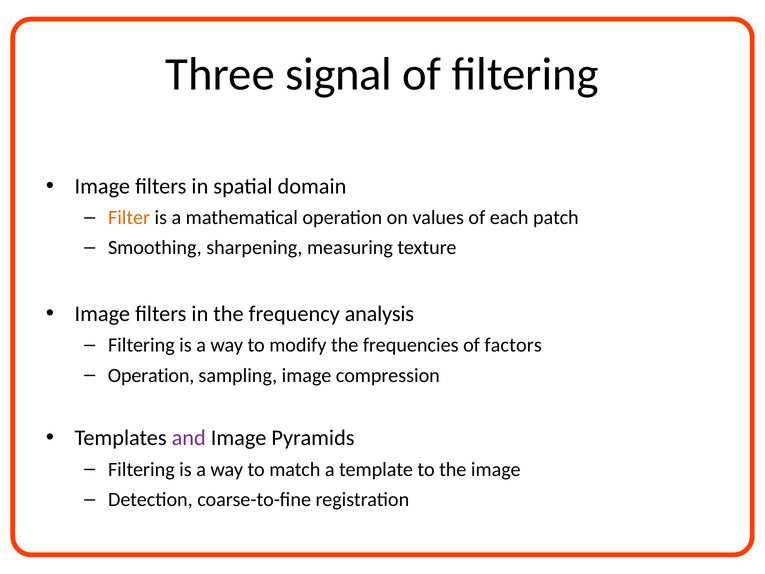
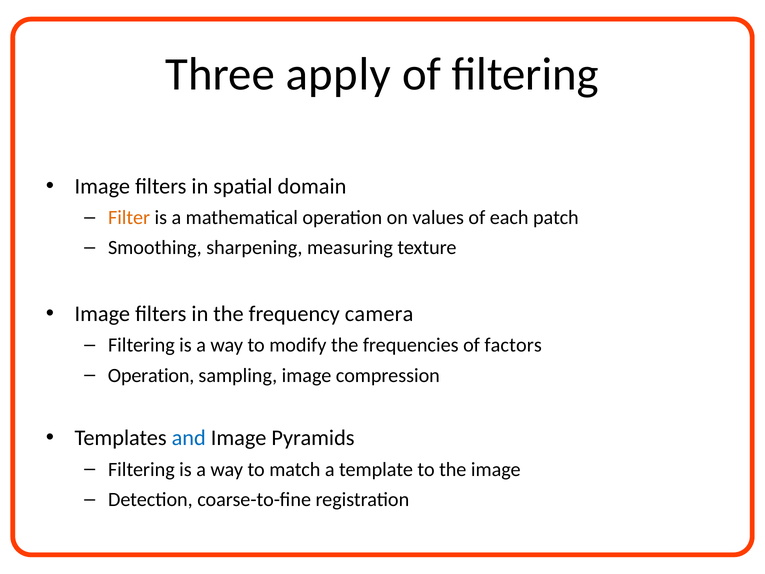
signal: signal -> apply (338, 74)
analysis: analysis -> camera (379, 314)
and colour: purple -> blue (189, 438)
